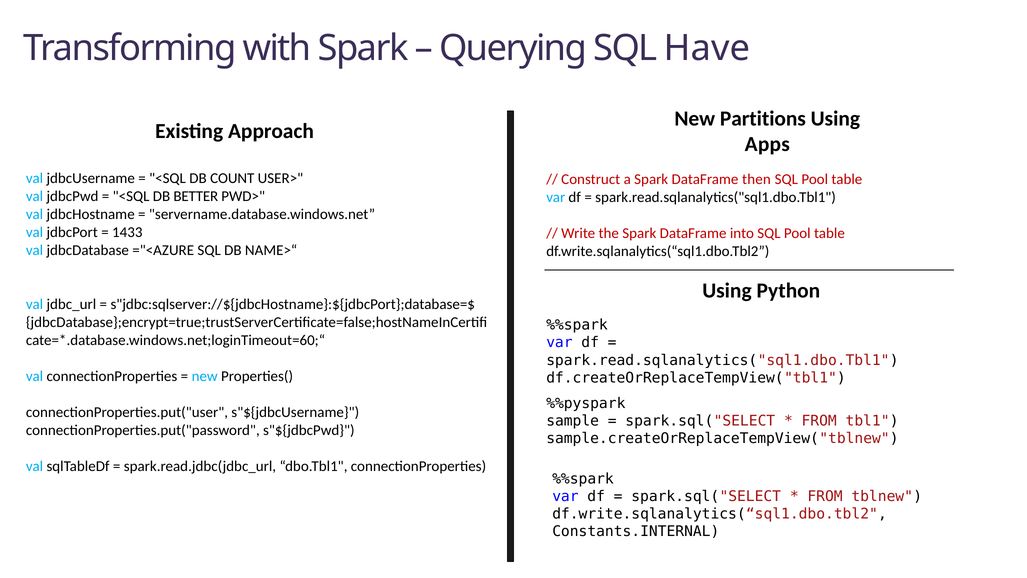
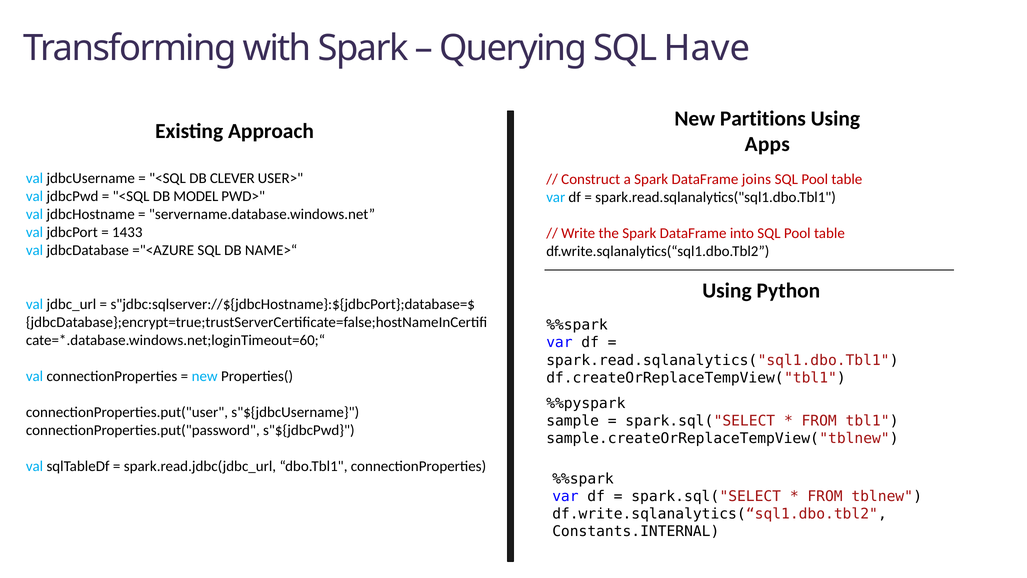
COUNT: COUNT -> CLEVER (232, 178)
then: then -> joins (756, 179)
BETTER: BETTER -> MODEL (196, 196)
